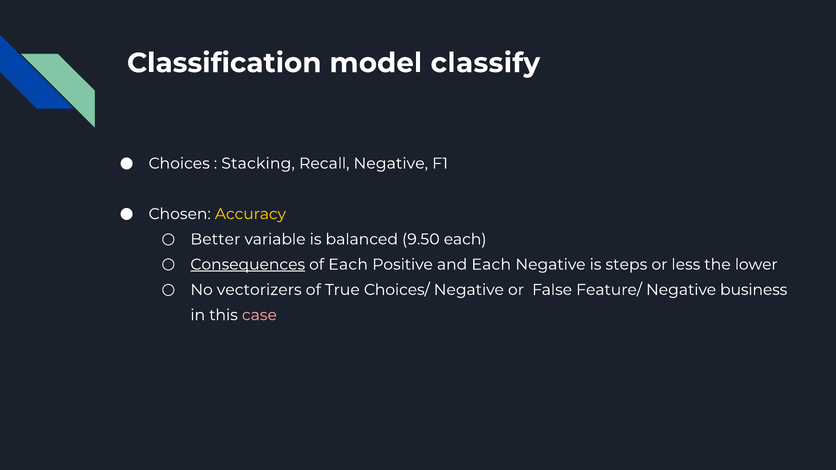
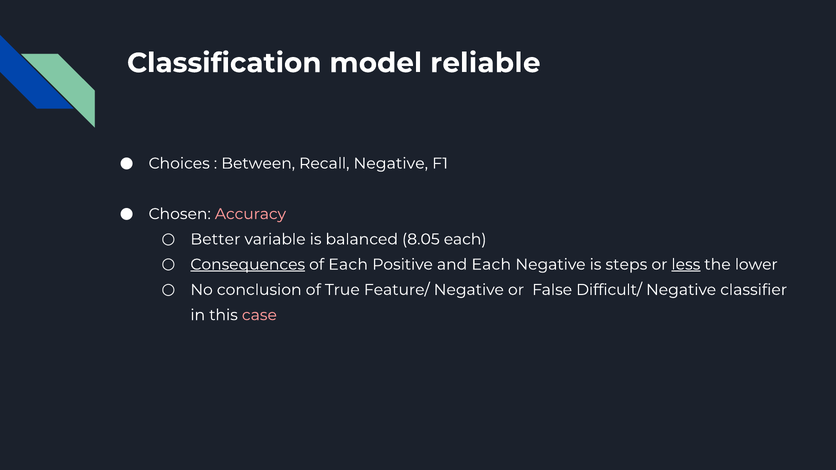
classify: classify -> reliable (485, 63)
Stacking: Stacking -> Between (258, 164)
Accuracy colour: yellow -> pink (250, 214)
9.50: 9.50 -> 8.05 (421, 239)
less underline: none -> present (686, 265)
vectorizers: vectorizers -> conclusion (259, 290)
Choices/: Choices/ -> Feature/ (397, 290)
Feature/: Feature/ -> Difficult/ (609, 290)
business: business -> classifier (754, 290)
